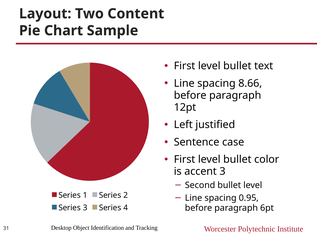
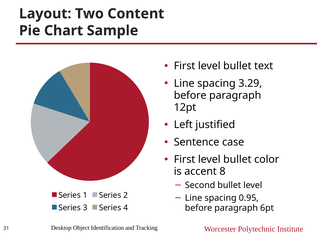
8.66: 8.66 -> 3.29 (250, 83)
accent 3: 3 -> 8 (222, 171)
